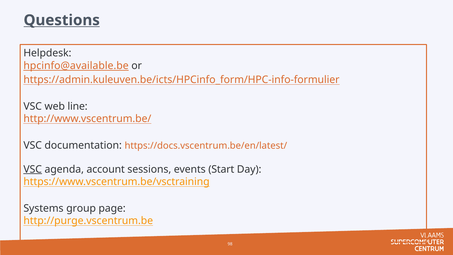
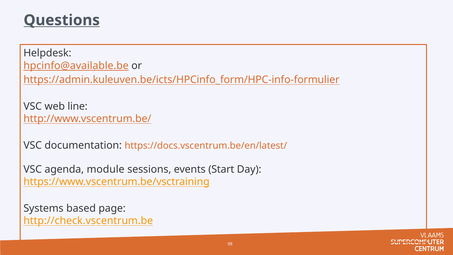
VSC underline: present -> none (33, 169)
account: account -> module (106, 169)
group: group -> based (81, 208)
http://purge.vscentrum.be: http://purge.vscentrum.be -> http://check.vscentrum.be (88, 221)
